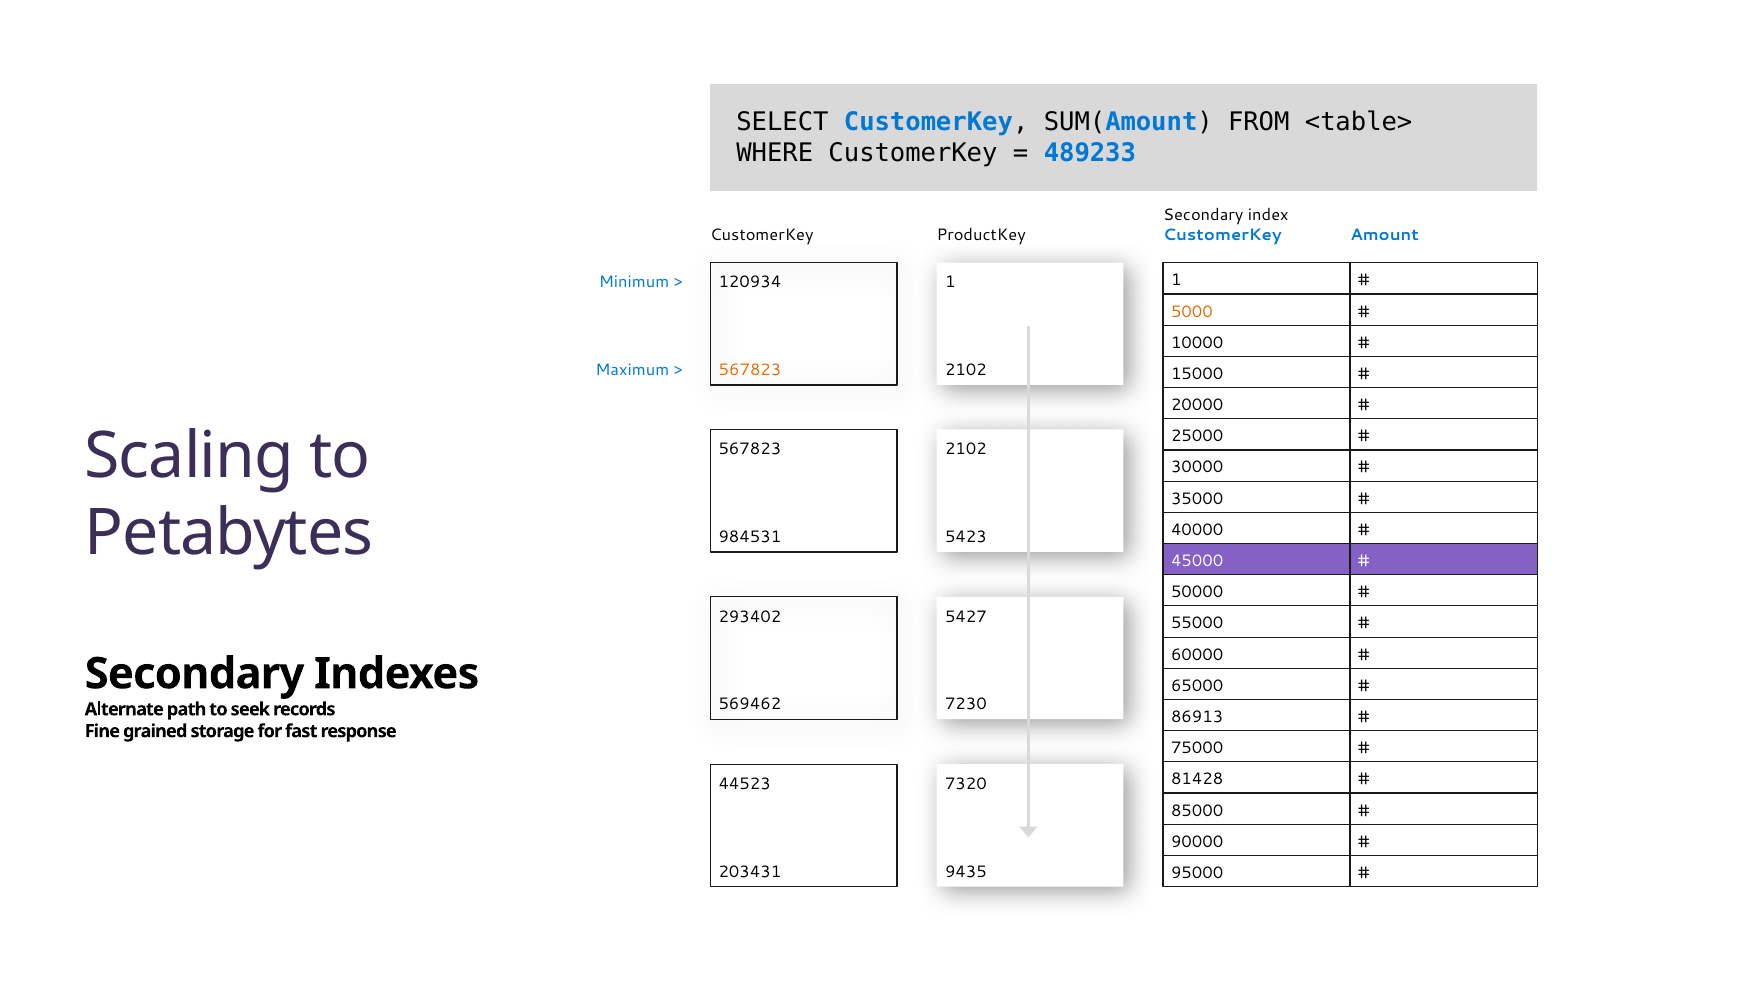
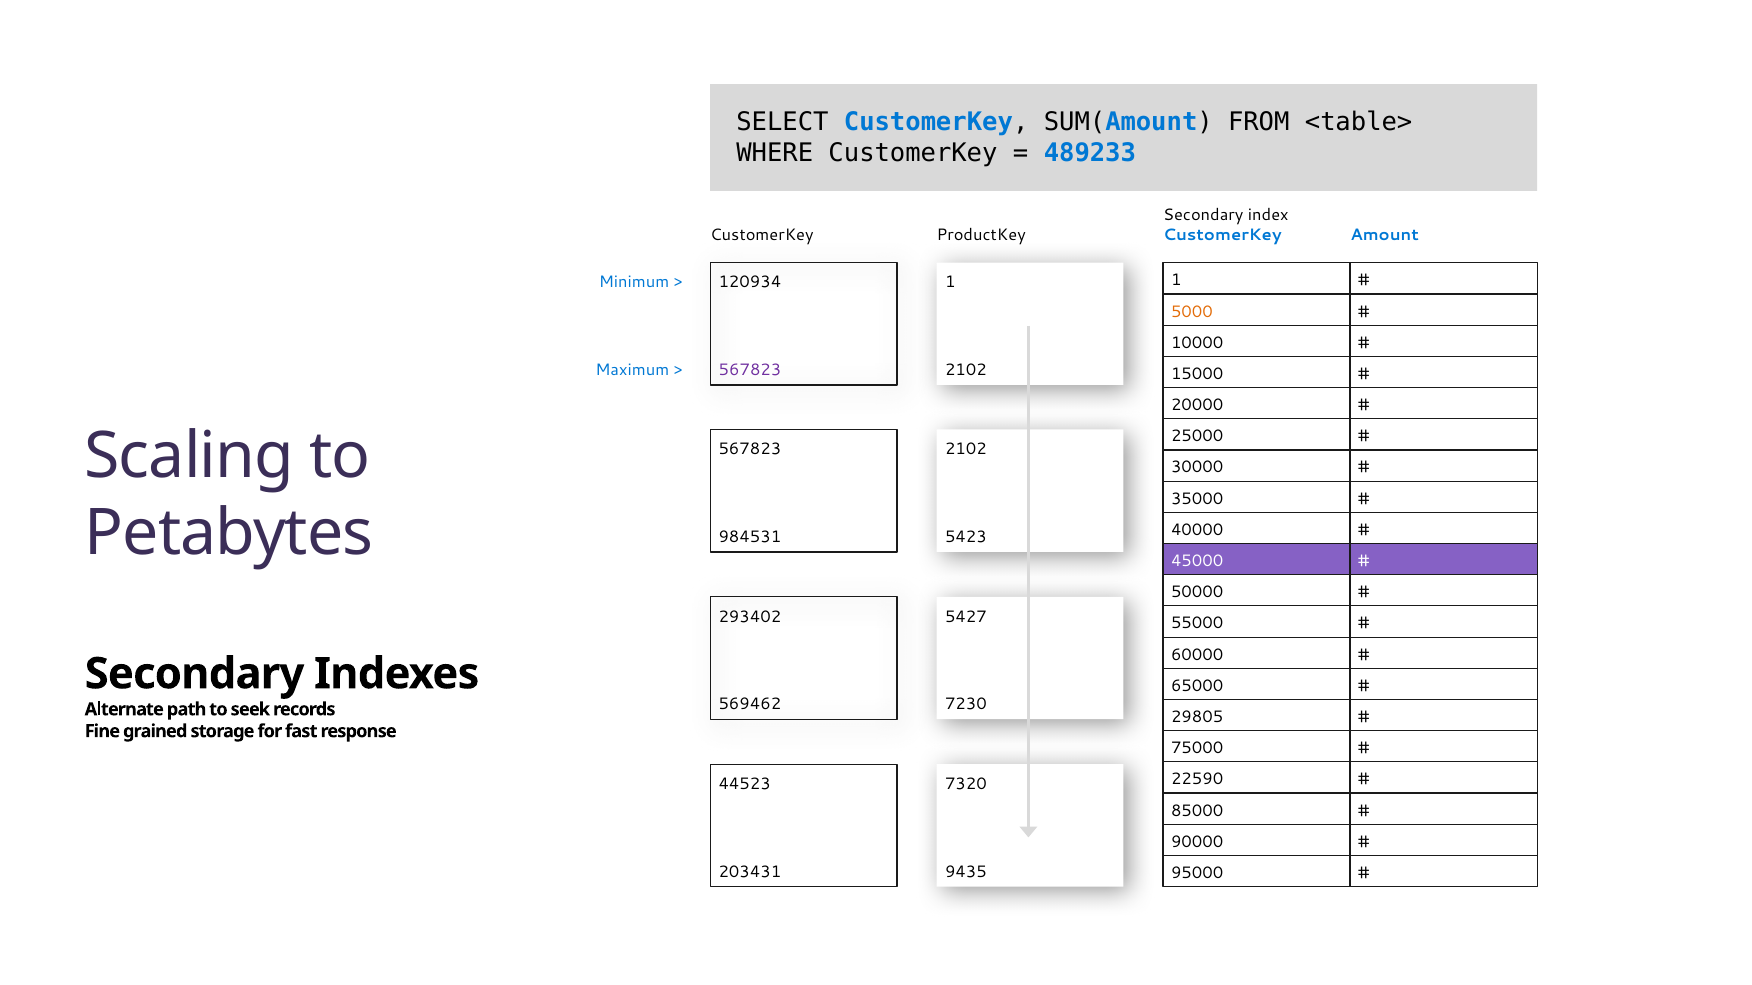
567823 colour: orange -> purple (750, 370)
86913: 86913 -> 29805 (1197, 717)
81428: 81428 -> 22590 (1197, 780)
